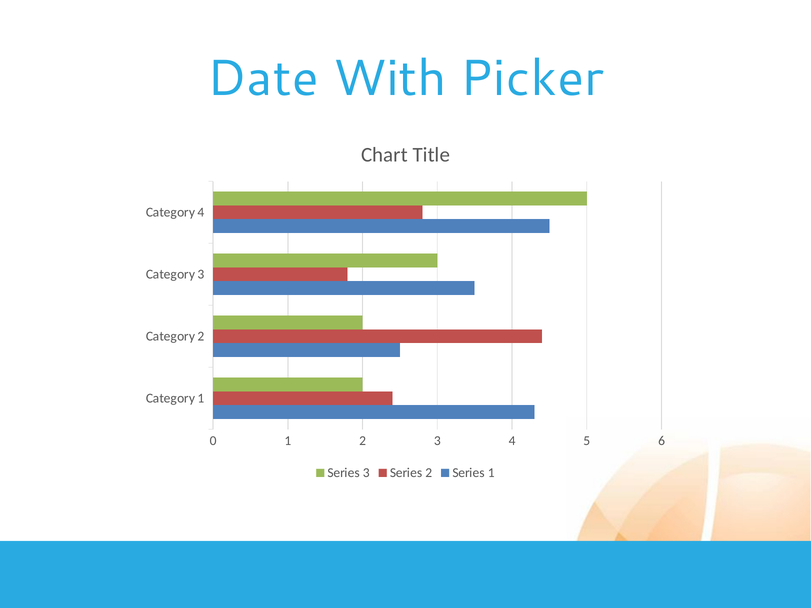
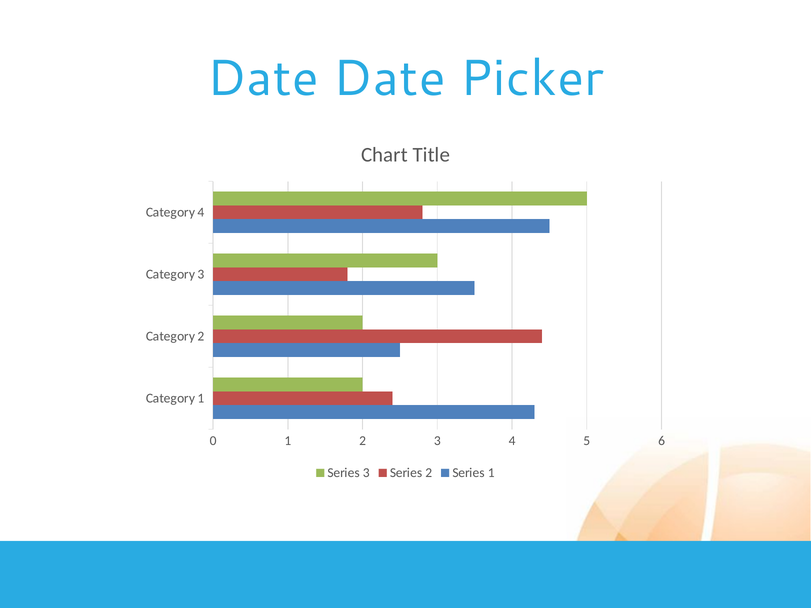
Date With: With -> Date (389, 79)
